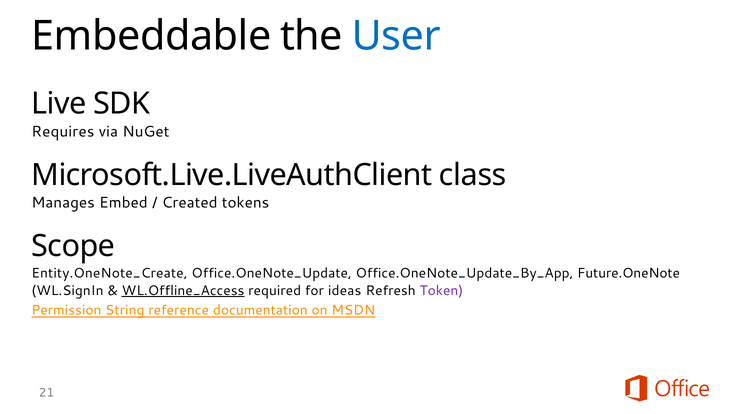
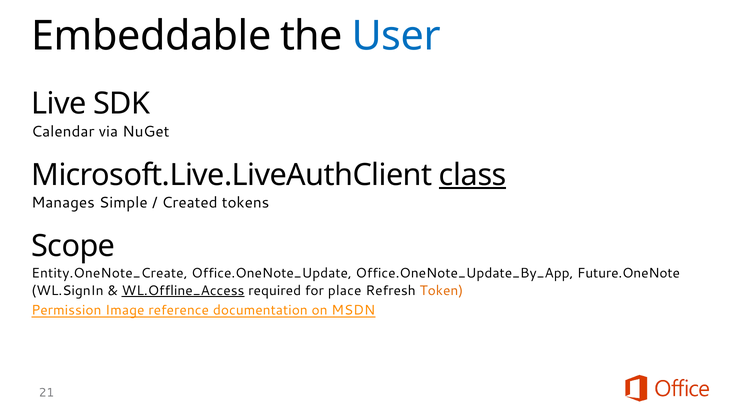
Requires: Requires -> Calendar (63, 132)
class underline: none -> present (473, 175)
Embed: Embed -> Simple (123, 203)
ideas: ideas -> place (345, 290)
Token colour: purple -> orange (441, 290)
String: String -> Image (125, 310)
